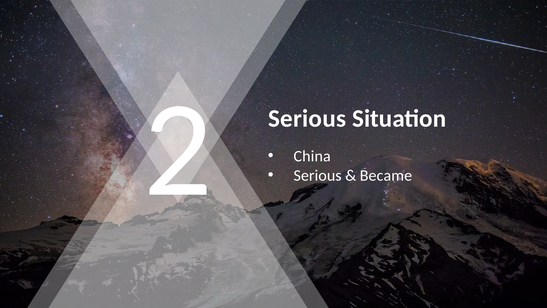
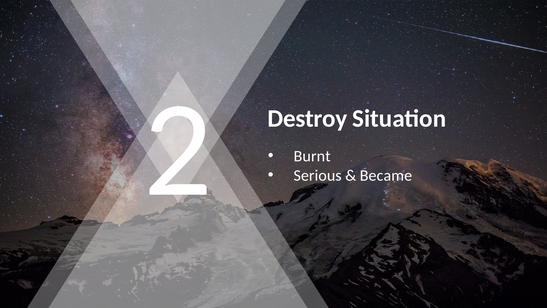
2 Serious: Serious -> Destroy (307, 118)
China: China -> Burnt (312, 156)
